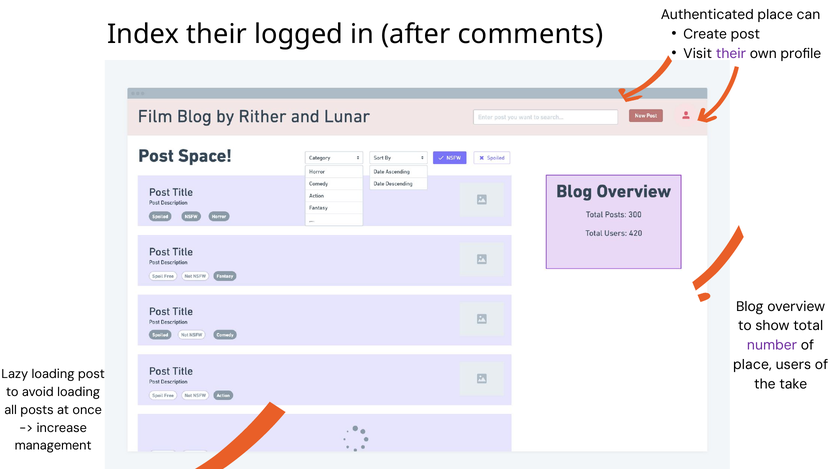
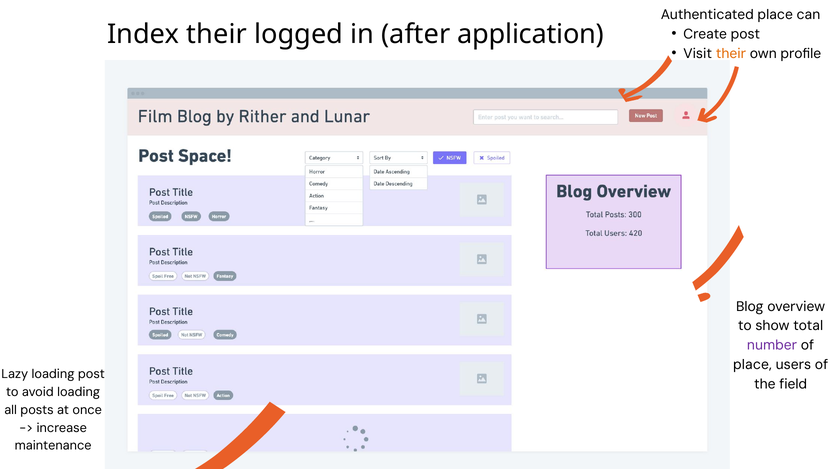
comments: comments -> application (531, 34)
their colour: purple -> orange (731, 53)
take: take -> field (793, 384)
management: management -> maintenance (53, 445)
